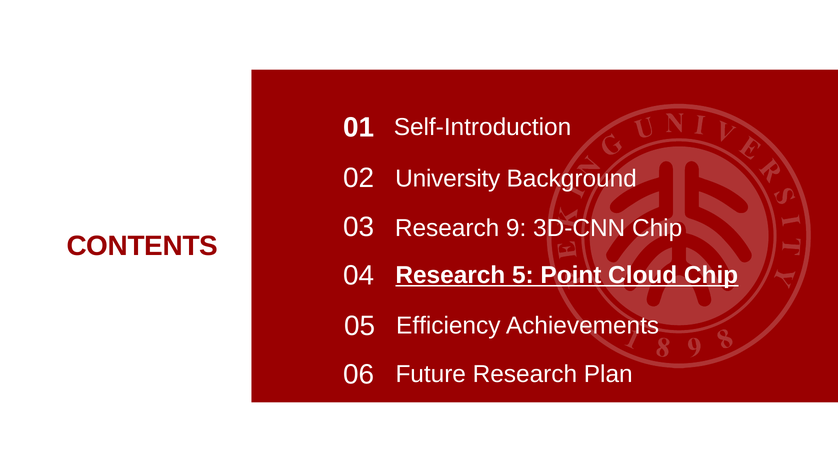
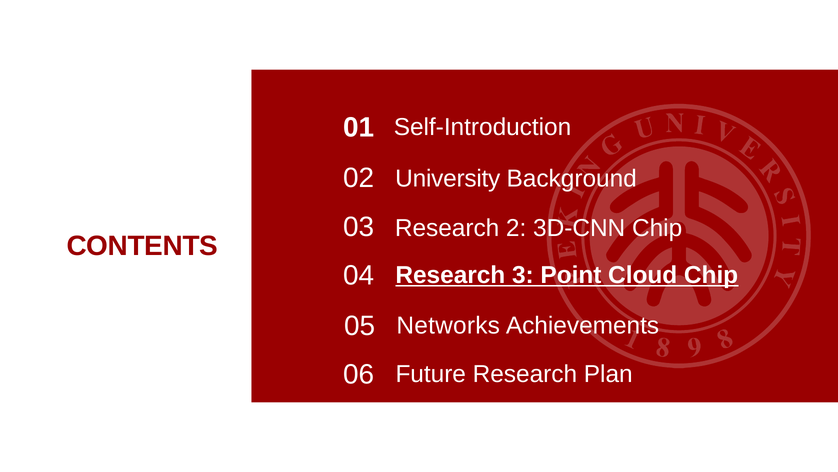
9: 9 -> 2 (516, 228)
5: 5 -> 3 (523, 275)
Efficiency: Efficiency -> Networks (448, 325)
